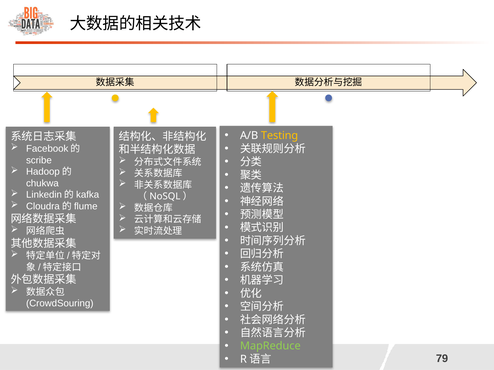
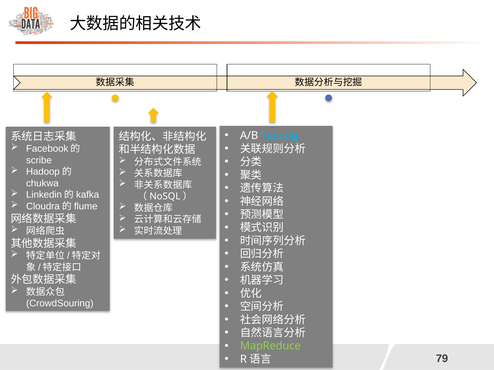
Testing colour: yellow -> light blue (280, 136)
